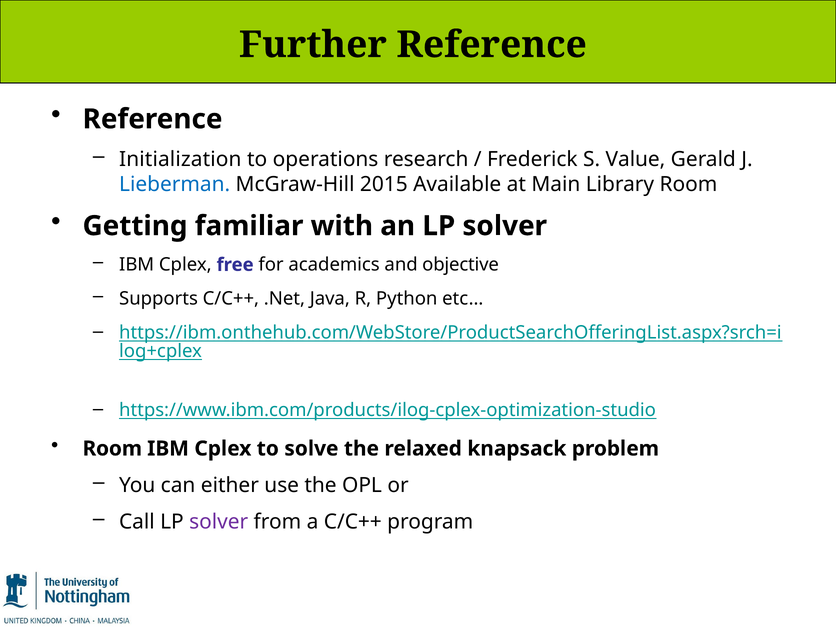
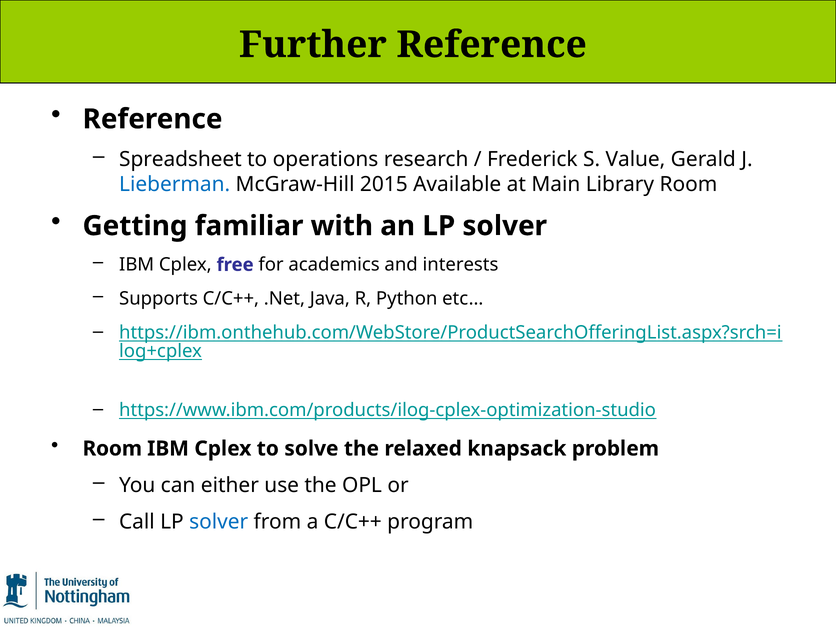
Initialization: Initialization -> Spreadsheet (180, 159)
objective: objective -> interests (460, 265)
solver colour: purple -> blue (219, 522)
